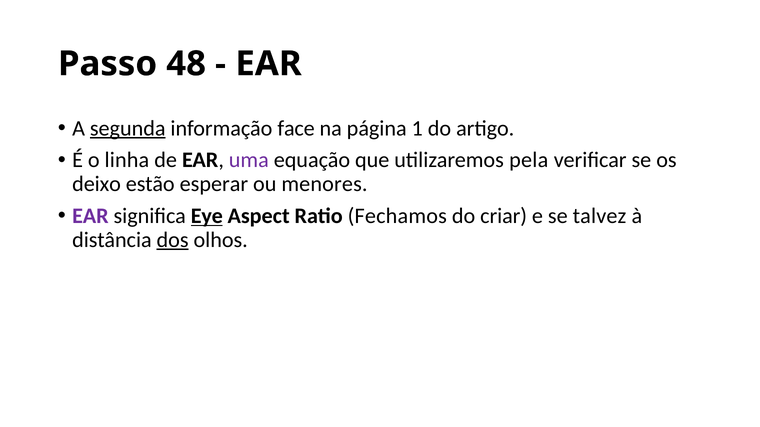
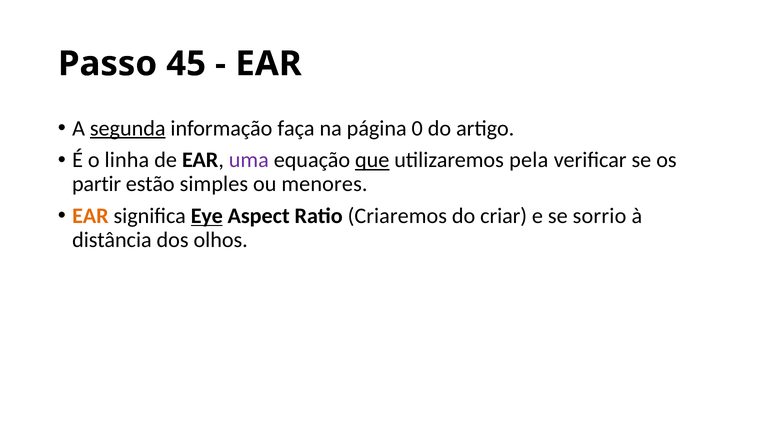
48: 48 -> 45 (186, 64)
face: face -> faça (296, 128)
1: 1 -> 0 (417, 128)
que underline: none -> present (372, 160)
deixo: deixo -> partir (97, 184)
esperar: esperar -> simples (214, 184)
EAR colour: purple -> orange (90, 216)
Fechamos: Fechamos -> Criaremos (397, 216)
talvez: talvez -> sorrio (599, 216)
dos underline: present -> none (173, 240)
